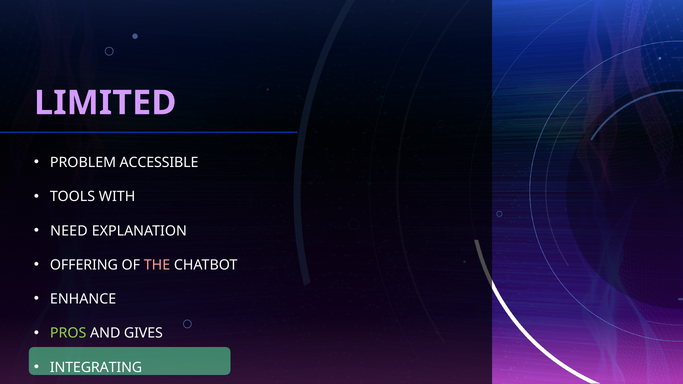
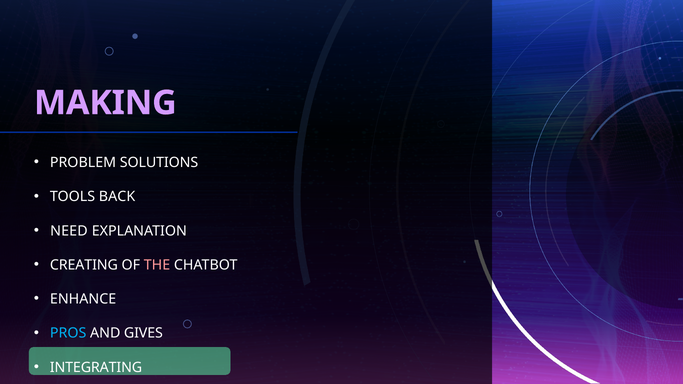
LIMITED: LIMITED -> MAKING (105, 103)
ACCESSIBLE: ACCESSIBLE -> SOLUTIONS (159, 163)
WITH: WITH -> BACK (117, 197)
OFFERING: OFFERING -> CREATING (84, 265)
PROS colour: light green -> light blue (68, 333)
